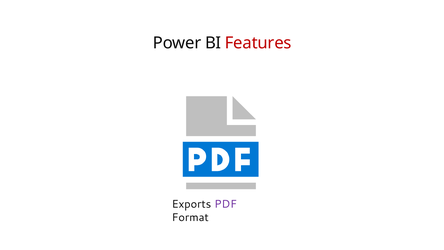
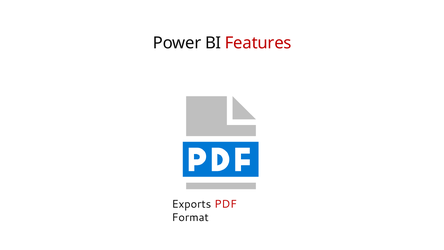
PDF colour: purple -> red (226, 204)
